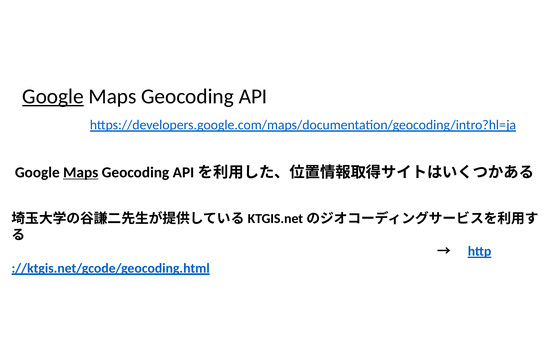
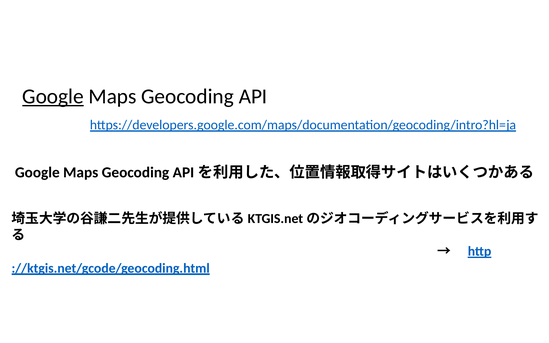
Maps underline: present -> none (81, 172)
